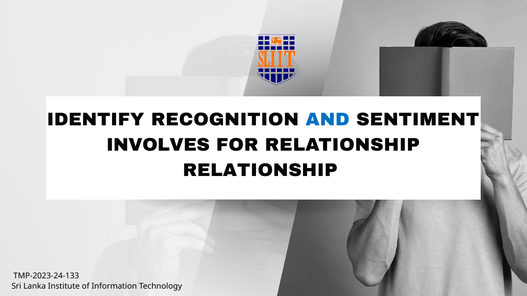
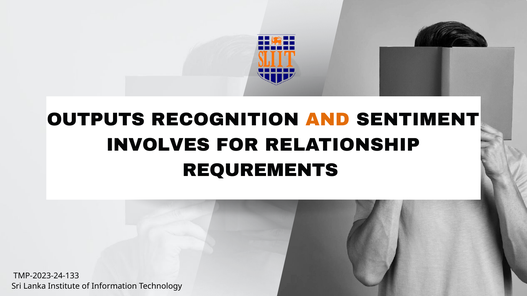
IDENTIFY: IDENTIFY -> OUTPUTS (96, 120)
AND colour: blue -> orange (328, 120)
RELATIONSHIP: RELATIONSHIP -> REQUREMENTS (260, 170)
